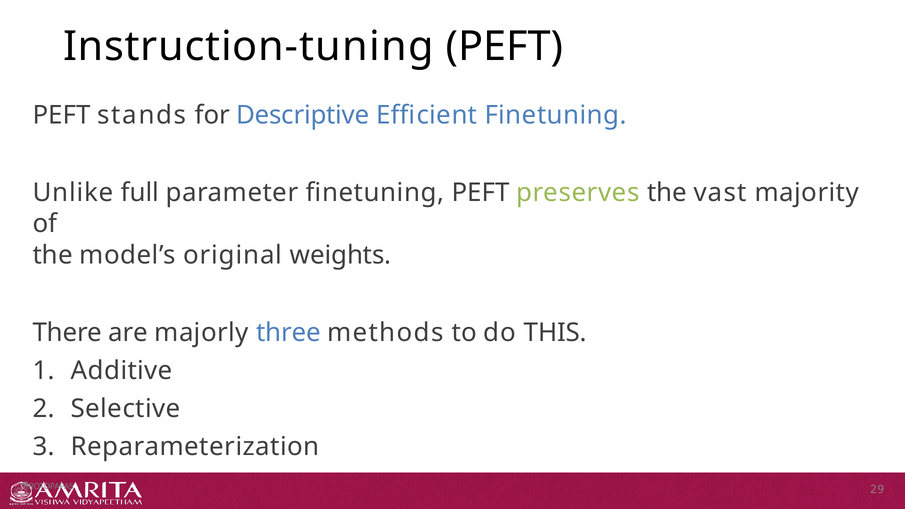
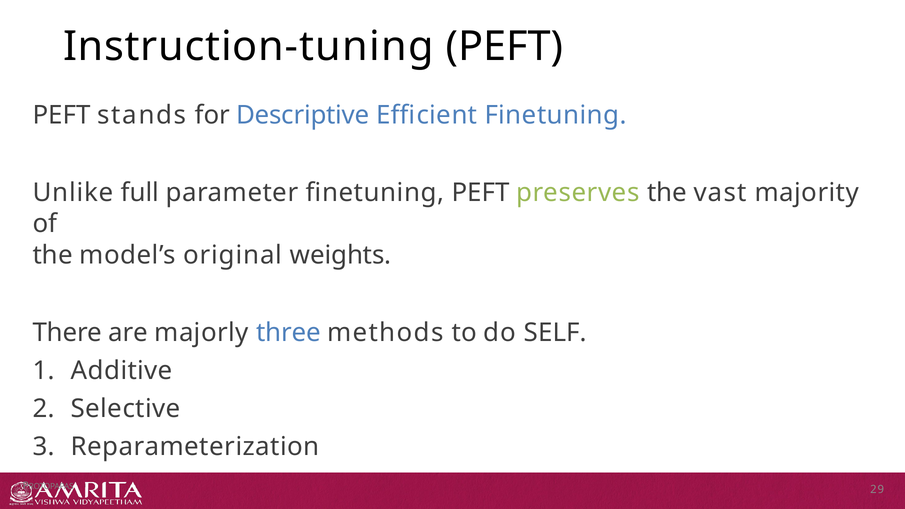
THIS: THIS -> SELF (555, 333)
